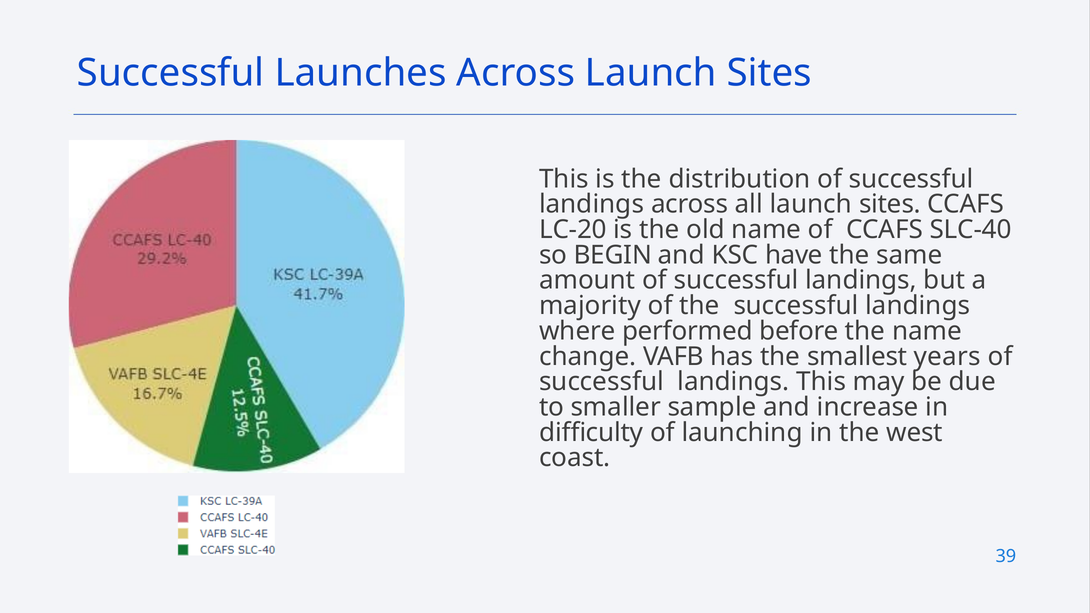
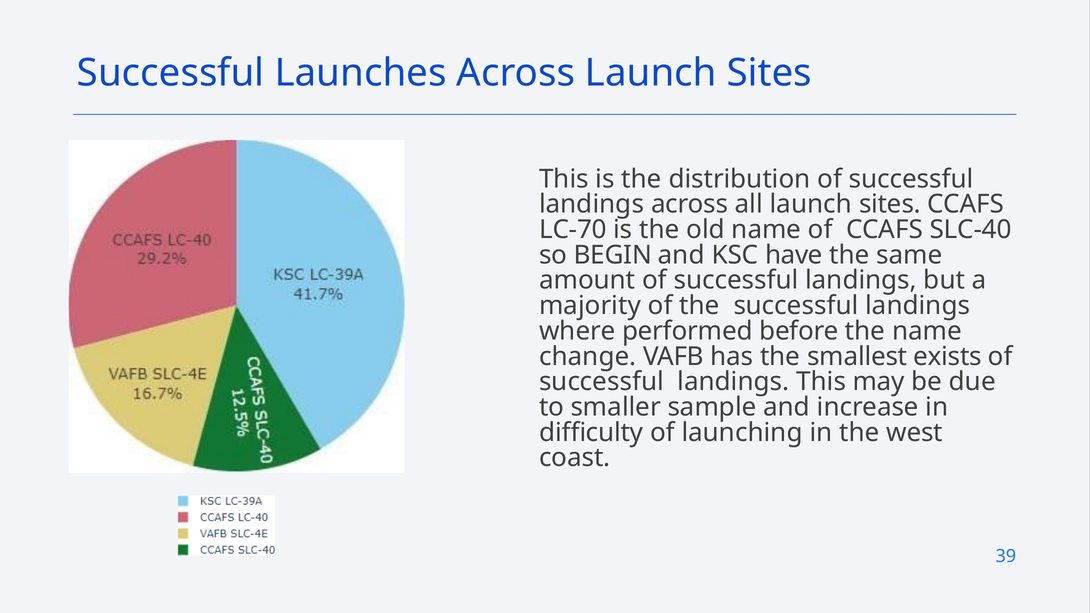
LC-20: LC-20 -> LC-70 (573, 230)
years: years -> exists (948, 357)
